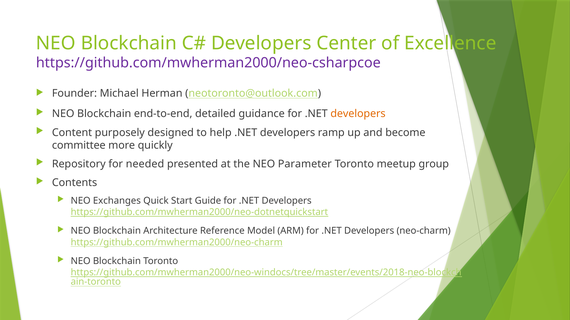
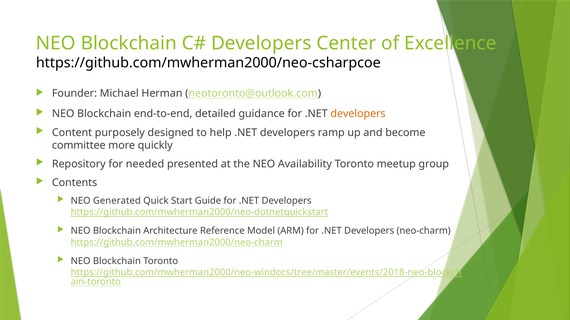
https://github.com/mwherman2000/neo-csharpcoe colour: purple -> black (208, 63)
Parameter: Parameter -> Availability (305, 164)
Exchanges: Exchanges -> Generated (117, 201)
